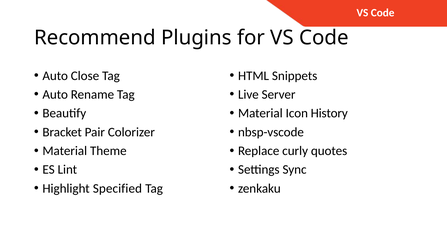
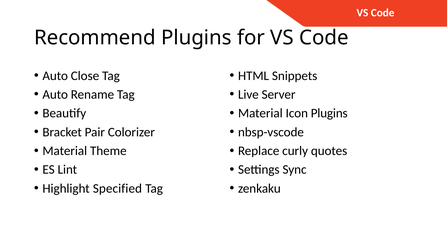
Icon History: History -> Plugins (329, 113)
